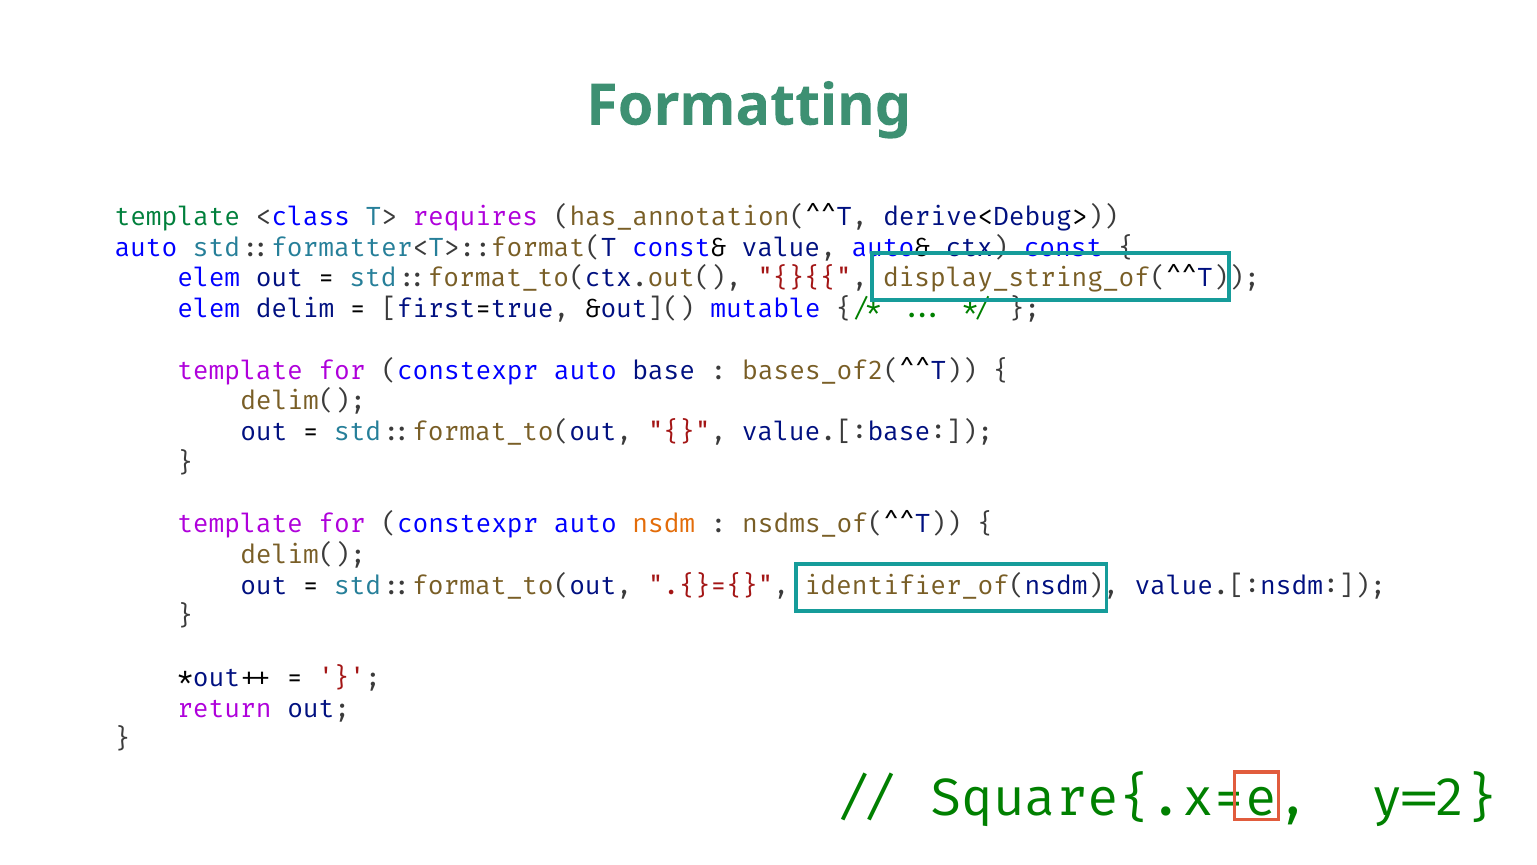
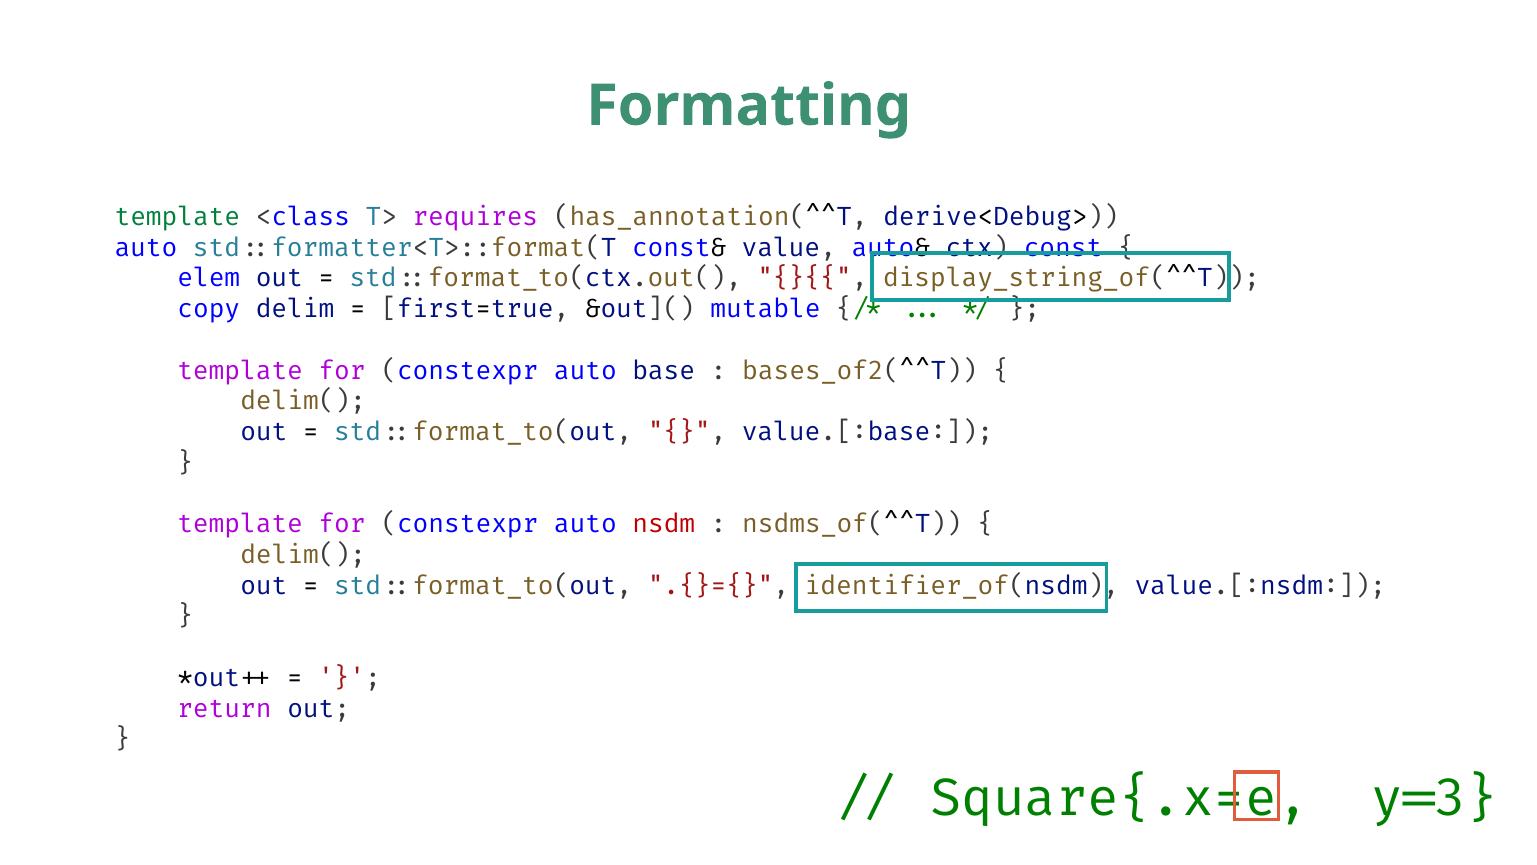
elem: elem -> copy (209, 309)
nsdm colour: orange -> red (664, 524)
.y=2: .y=2 -> .y=3 (1419, 799)
